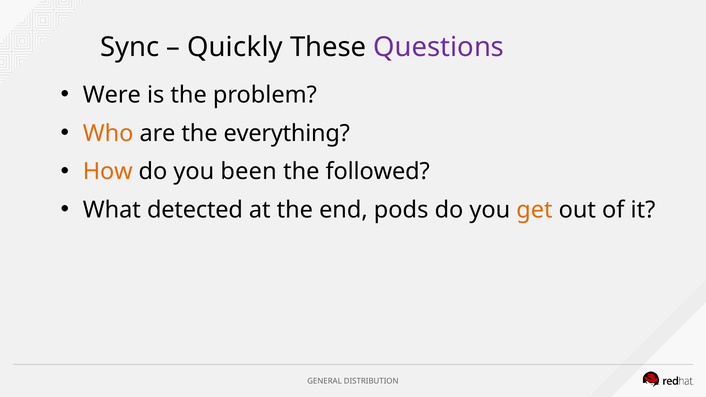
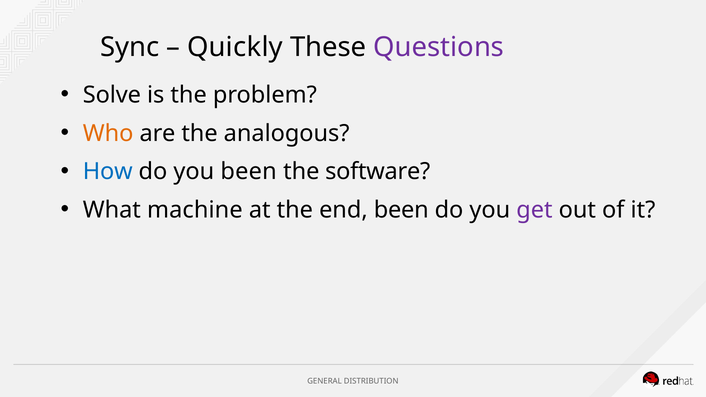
Were: Were -> Solve (112, 95)
everything: everything -> analogous (287, 133)
How colour: orange -> blue (108, 172)
followed: followed -> software (378, 172)
detected: detected -> machine (195, 210)
end pods: pods -> been (401, 210)
get colour: orange -> purple (534, 210)
